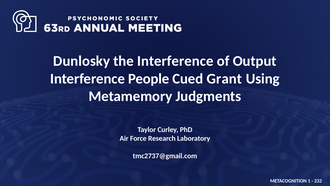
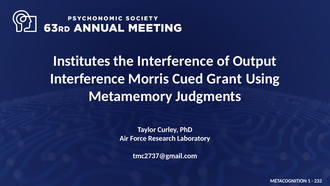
Dunlosky: Dunlosky -> Institutes (82, 61)
People: People -> Morris (149, 79)
